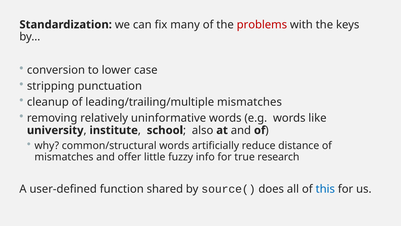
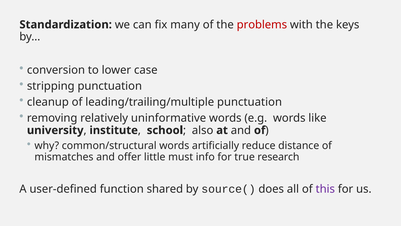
leading/trailing/multiple mismatches: mismatches -> punctuation (250, 102)
fuzzy: fuzzy -> must (181, 157)
this colour: blue -> purple (325, 189)
